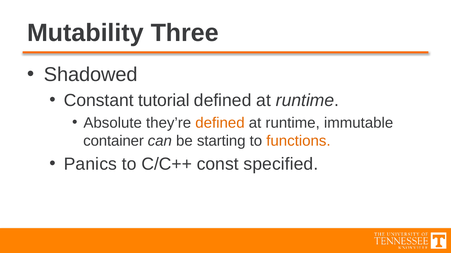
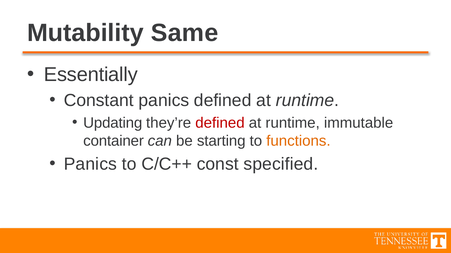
Three: Three -> Same (185, 33)
Shadowed: Shadowed -> Essentially (91, 75)
Constant tutorial: tutorial -> panics (164, 101)
Absolute: Absolute -> Updating (113, 123)
defined colour: orange -> red (220, 123)
